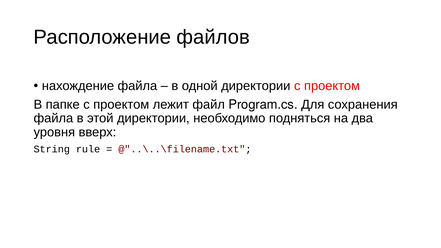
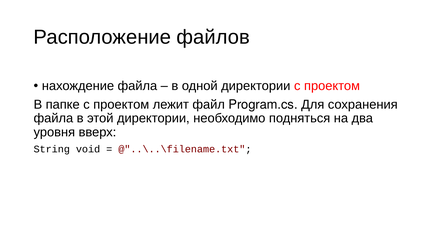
rule: rule -> void (88, 149)
